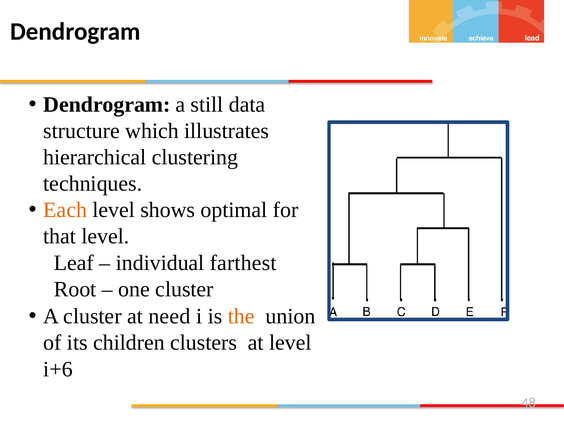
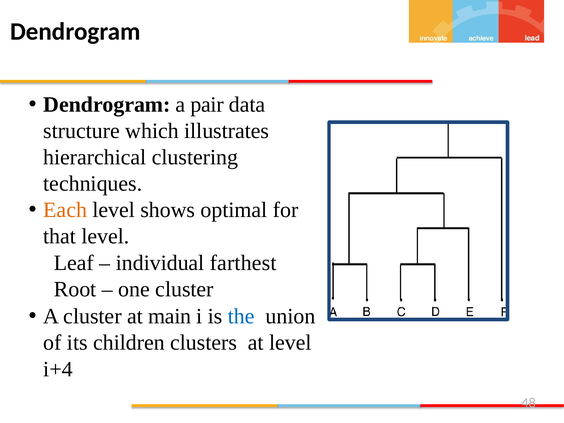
still: still -> pair (207, 105)
need: need -> main (170, 316)
the colour: orange -> blue (241, 316)
i+6: i+6 -> i+4 (58, 369)
